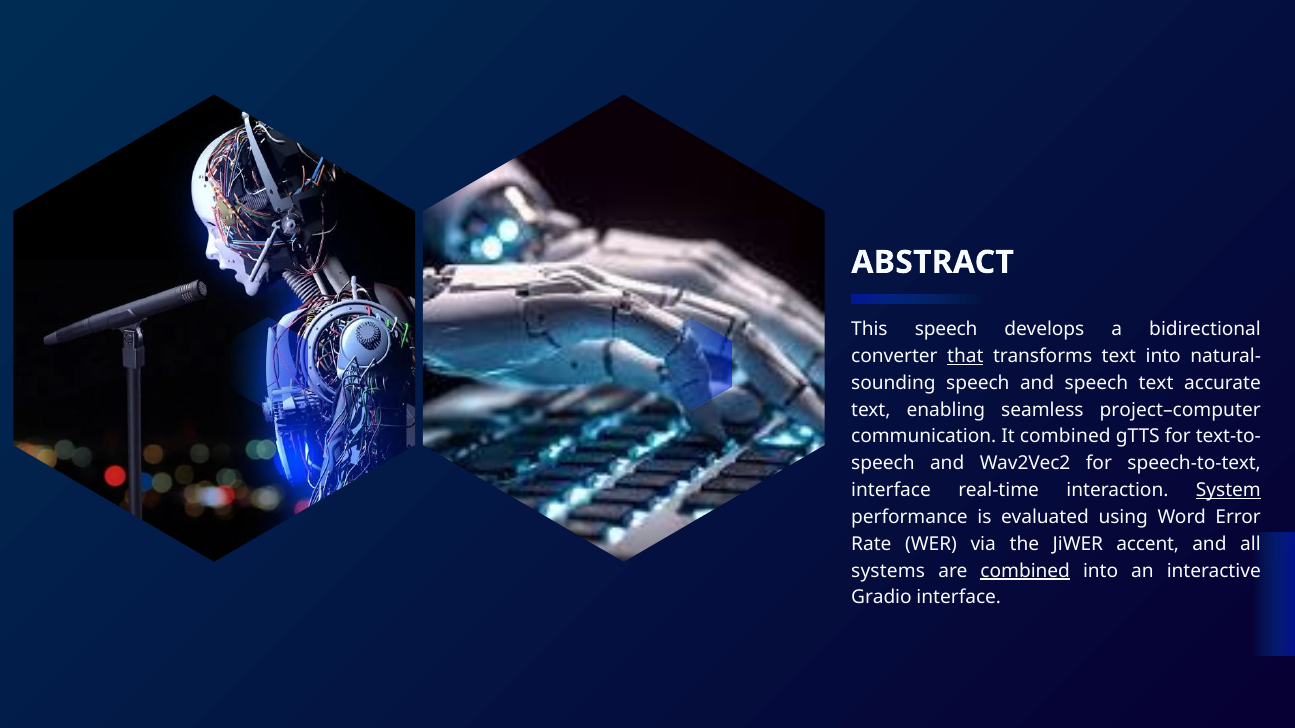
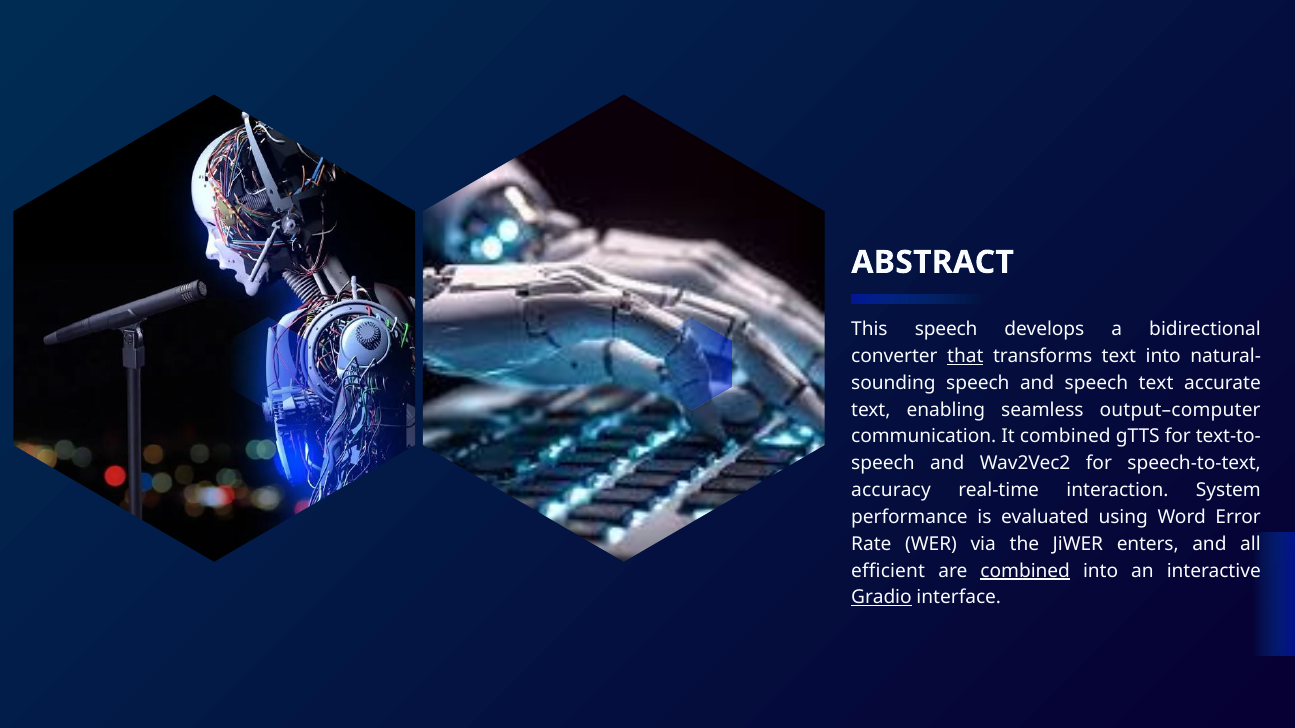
project–computer: project–computer -> output–computer (1180, 410)
interface: interface -> accuracy (891, 491)
System underline: present -> none (1228, 491)
accent: accent -> enters (1148, 544)
systems: systems -> efficient (888, 571)
Gradio underline: none -> present (881, 598)
